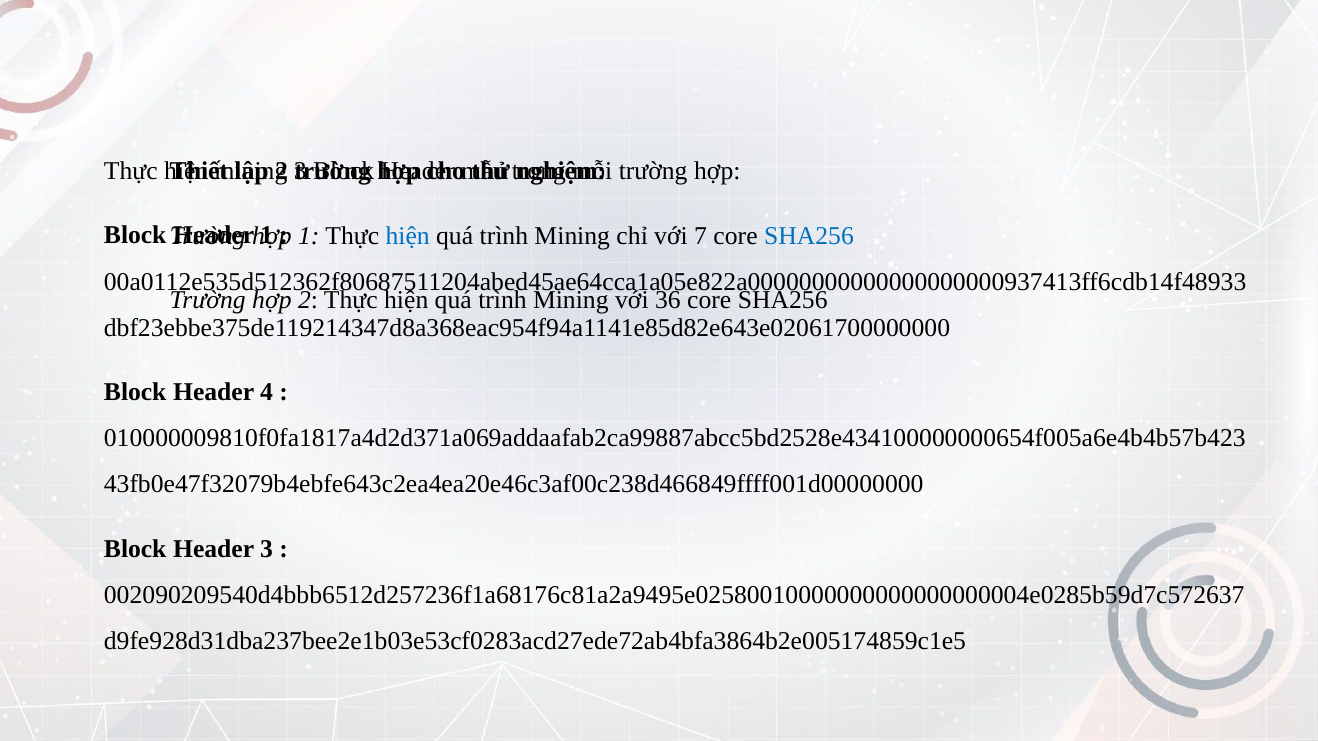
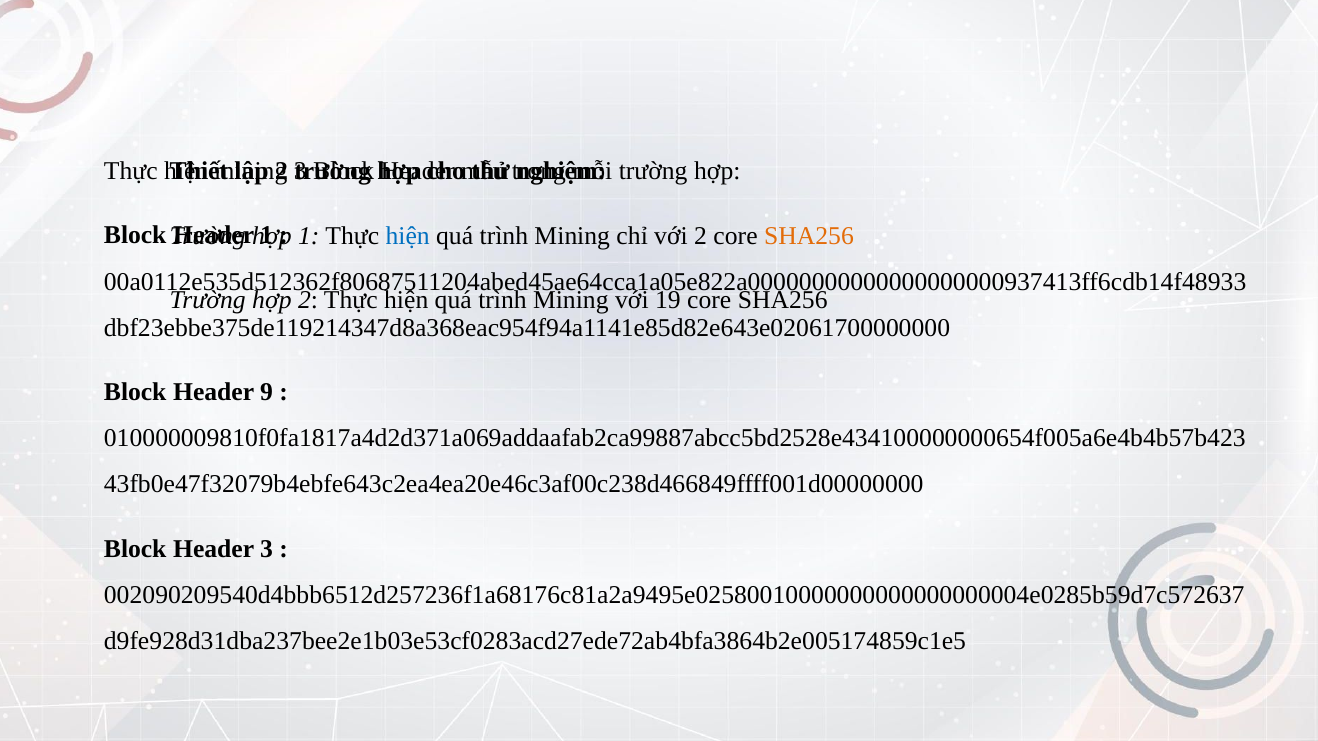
với 7: 7 -> 2 (701, 236)
SHA256 colour: blue -> orange (809, 236)
36: 36 -> 19 (668, 300)
4: 4 -> 9 (267, 392)
